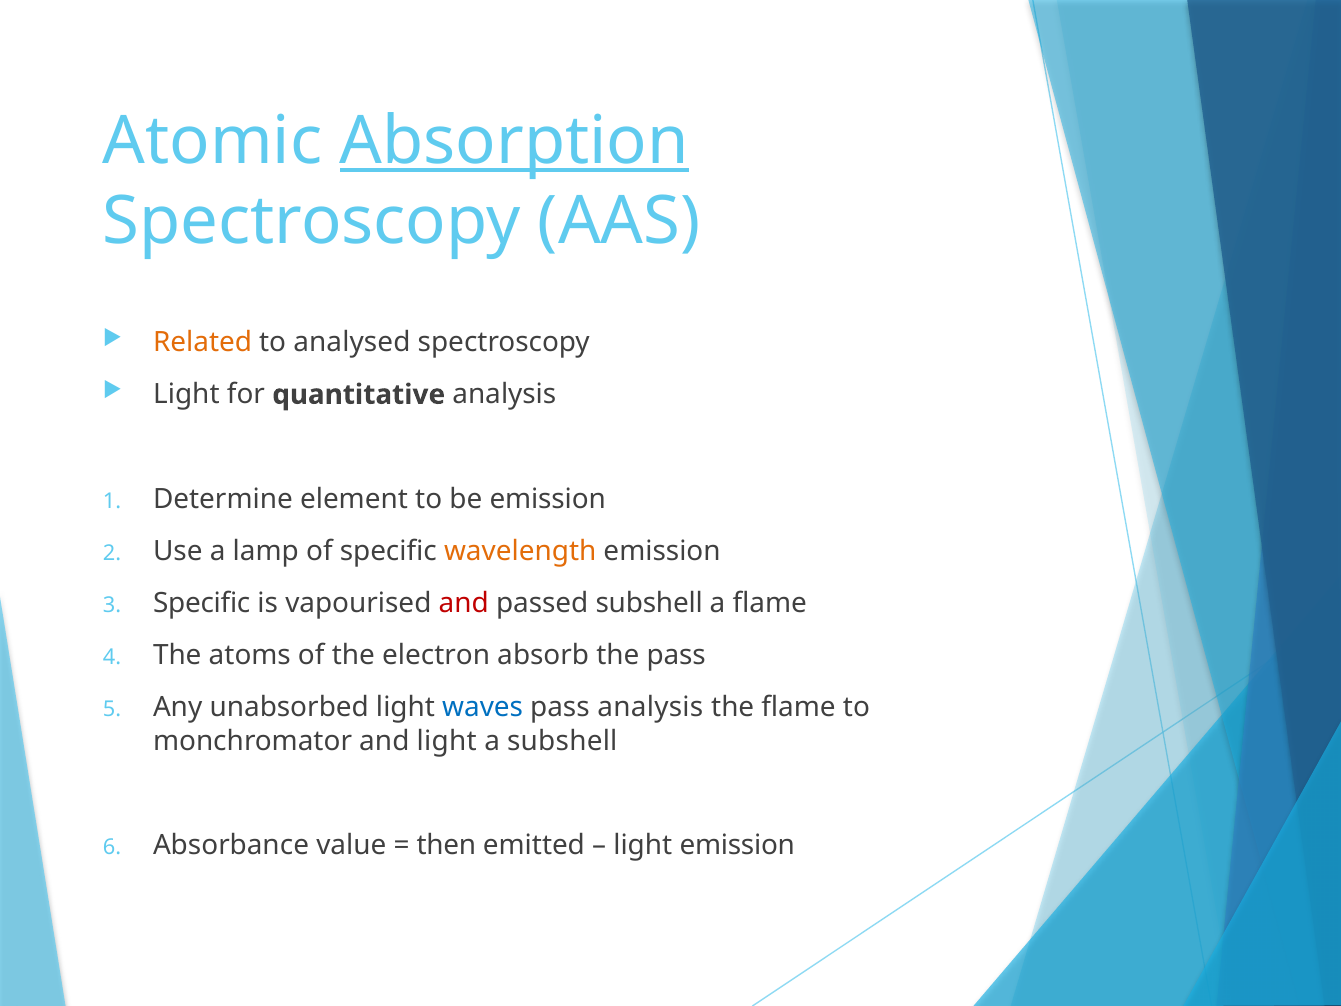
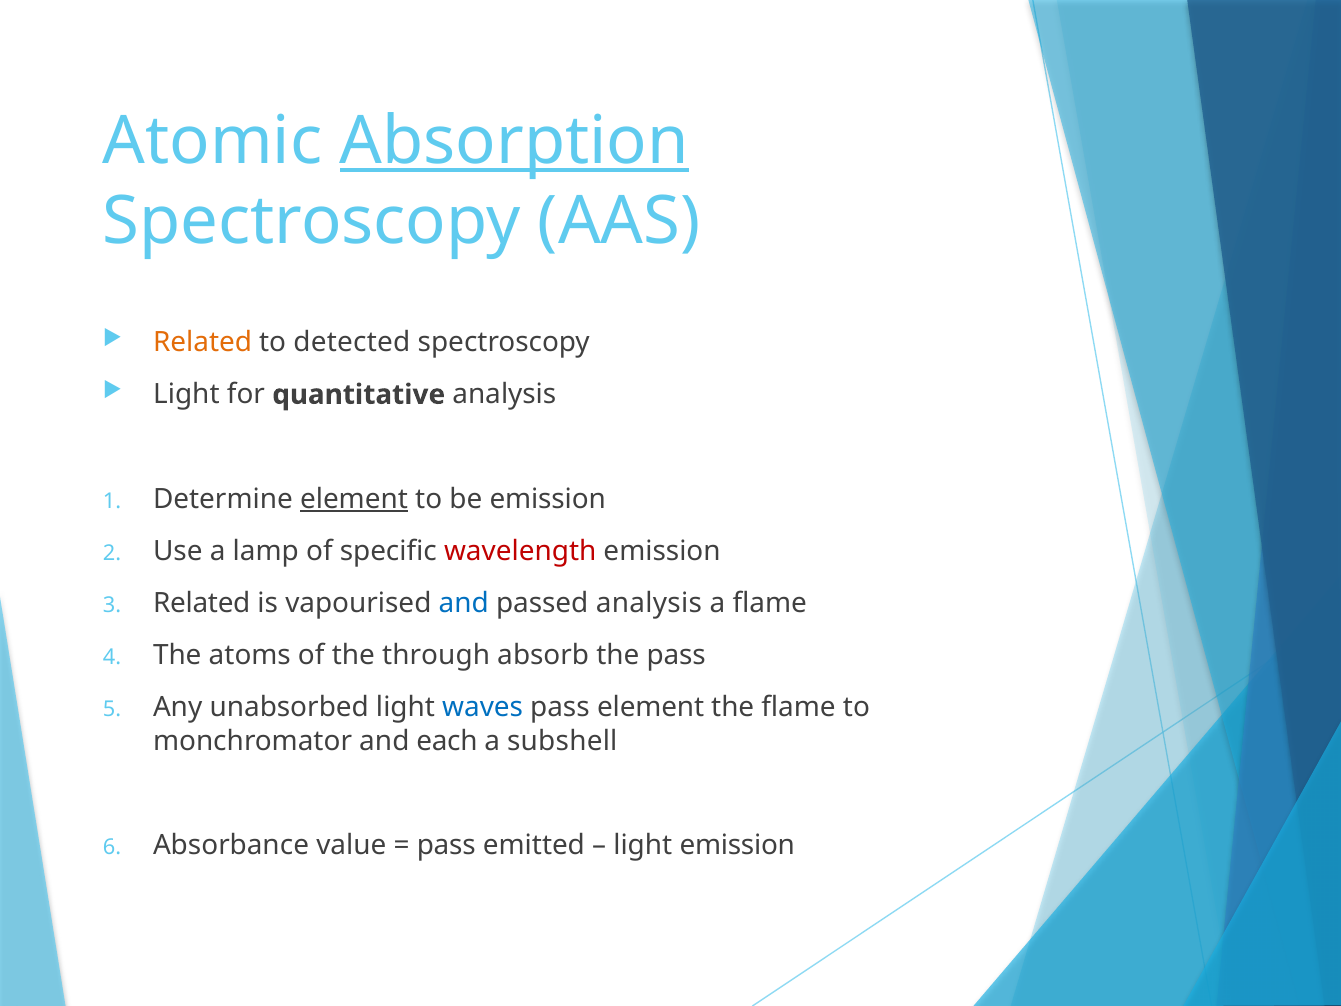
analysed: analysed -> detected (352, 342)
element underline: none -> present (354, 499)
wavelength colour: orange -> red (520, 551)
Specific: Specific -> Related (202, 603)
and colour: red -> blue (464, 603)
passed subshell: subshell -> analysis (649, 603)
electron: electron -> through (436, 655)
pass analysis: analysis -> element (651, 707)
and light: light -> each (447, 741)
then: then -> pass (446, 845)
